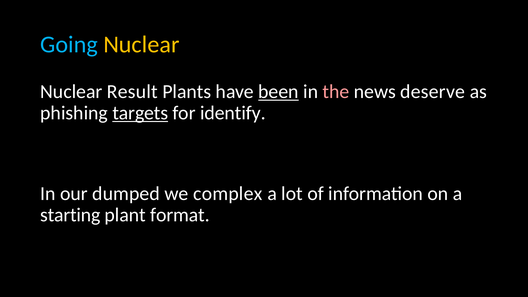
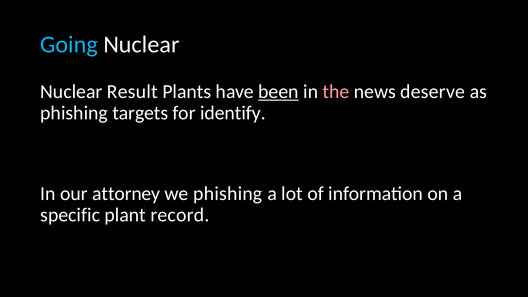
Nuclear colour: yellow -> white (141, 44)
targets underline: present -> none (140, 113)
dumped: dumped -> attorney (126, 194)
we complex: complex -> phishing (228, 194)
starting: starting -> specific (70, 215)
format: format -> record (180, 215)
